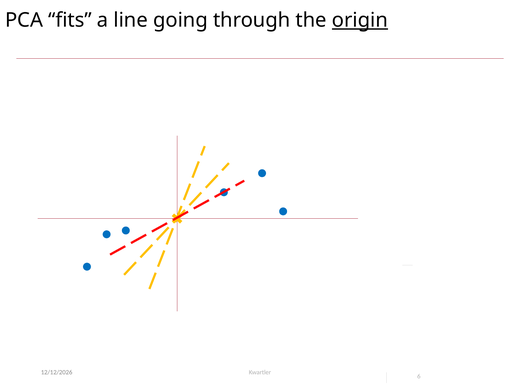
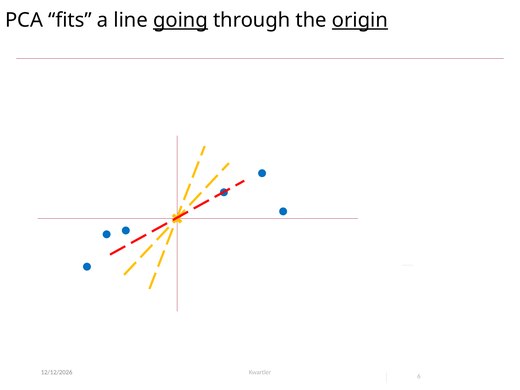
going underline: none -> present (180, 20)
